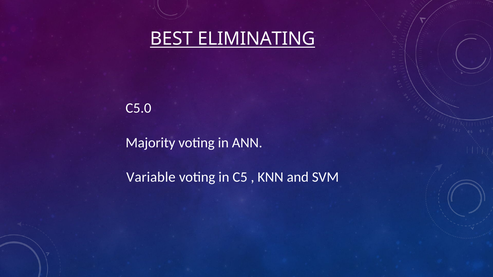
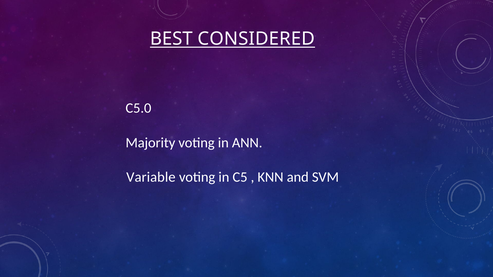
ELIMINATING: ELIMINATING -> CONSIDERED (256, 39)
